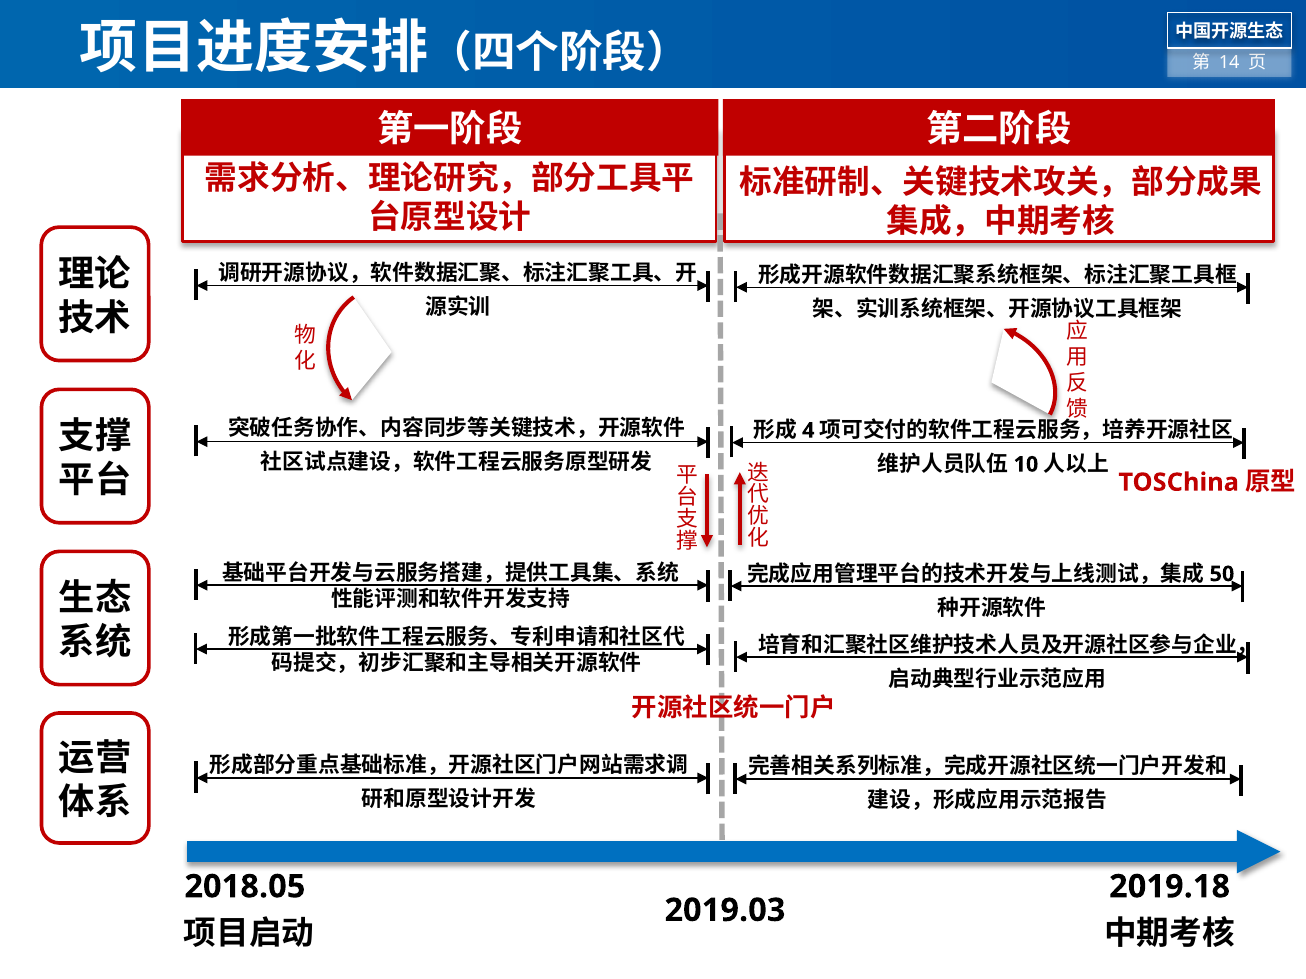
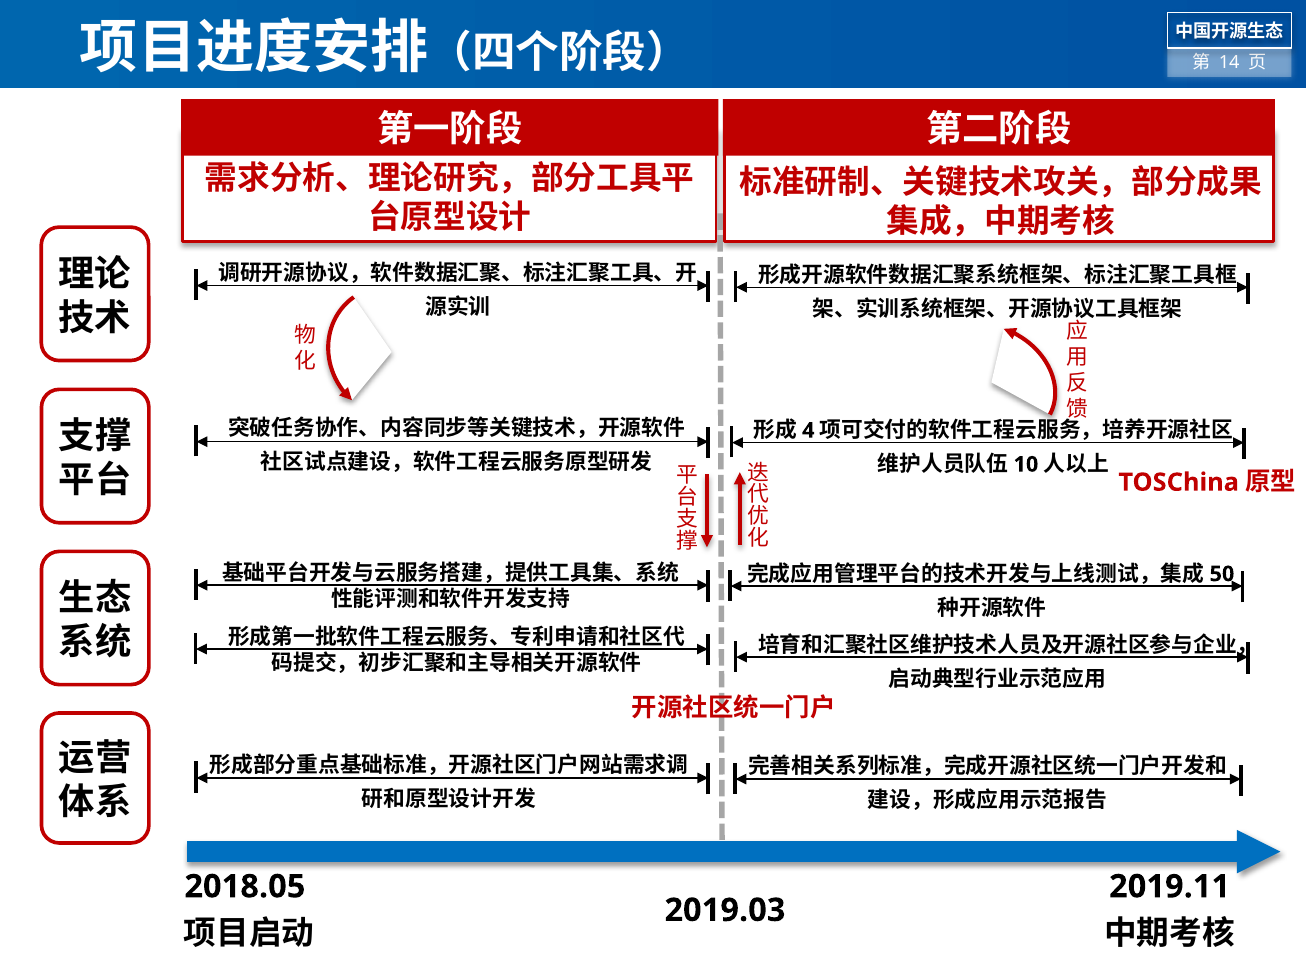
2019.18: 2019.18 -> 2019.11 (1170, 887)
